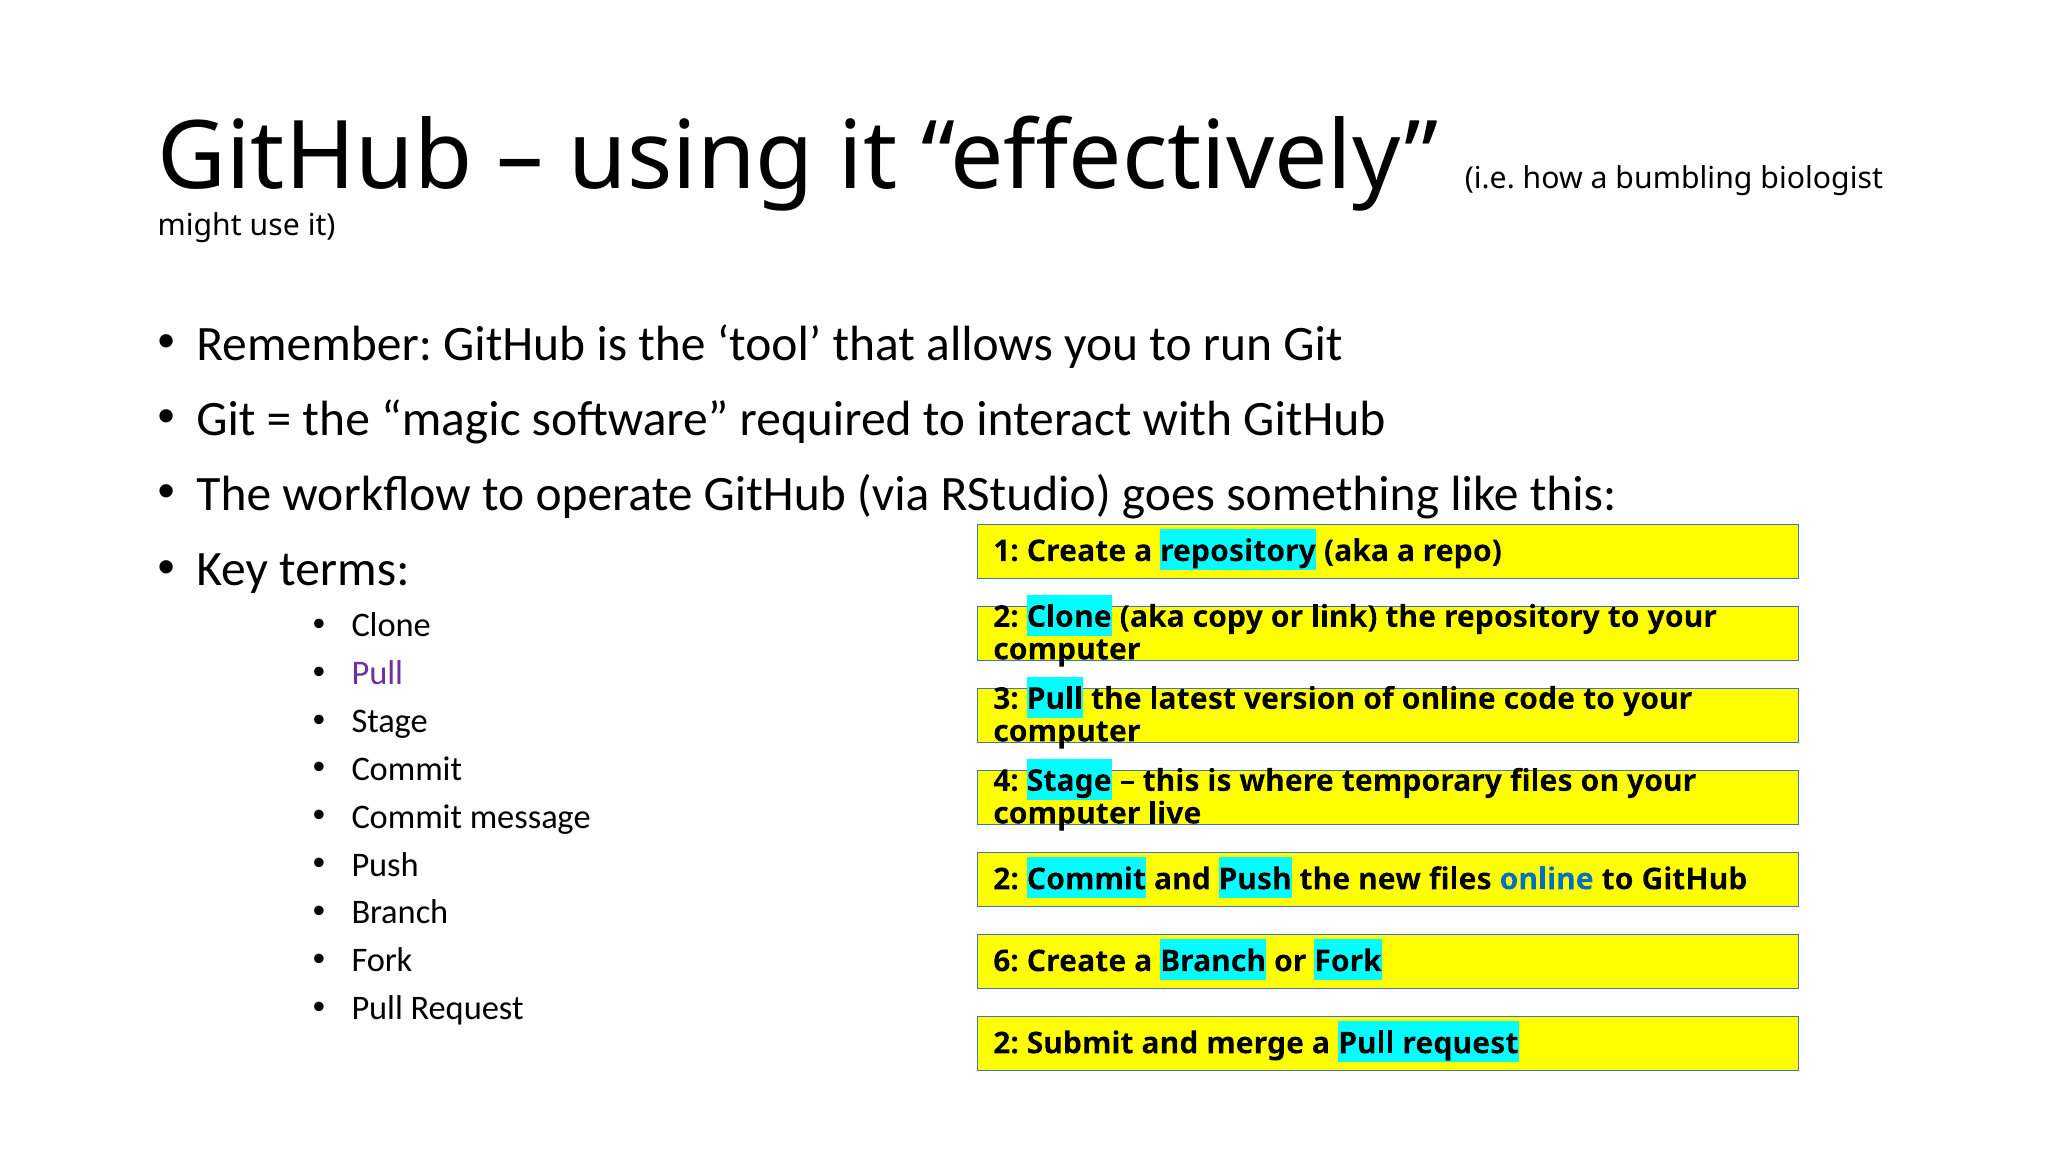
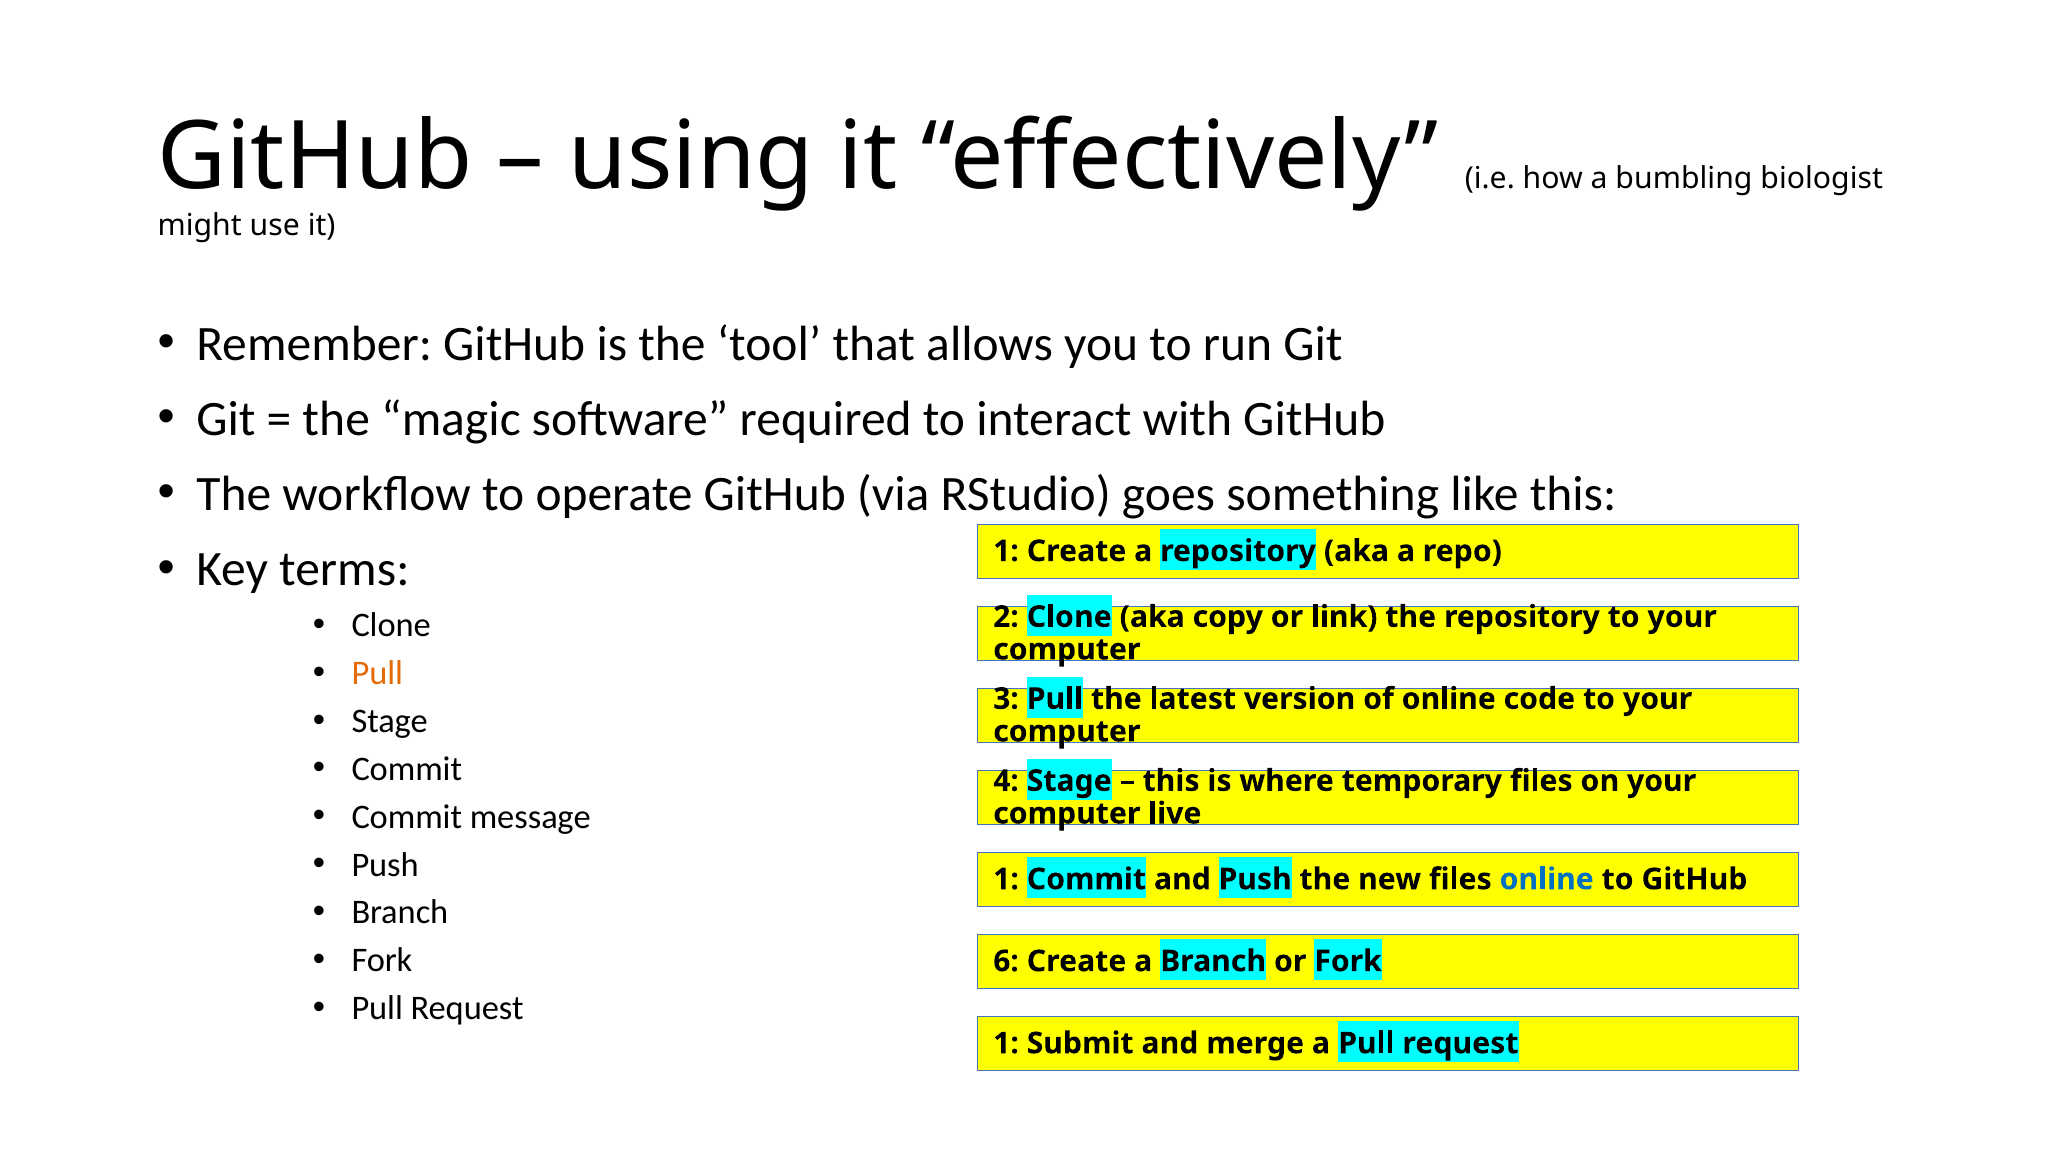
Pull colour: purple -> orange (377, 673)
2: 2 -> 1 (1006, 879)
2: 2 -> 1 (1006, 1044)
